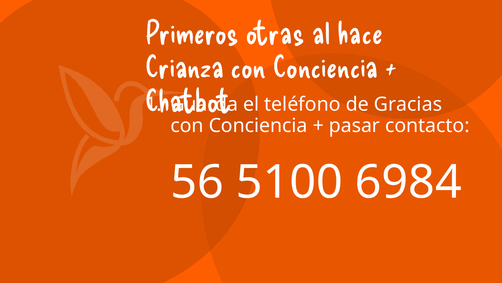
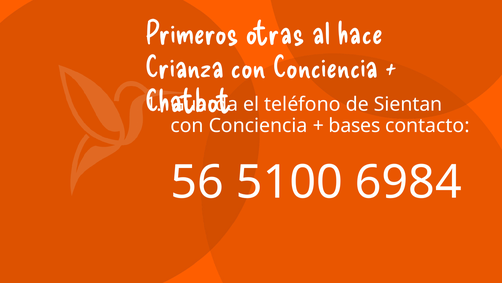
Gracias: Gracias -> Sientan (408, 104)
pasar: pasar -> bases (355, 125)
